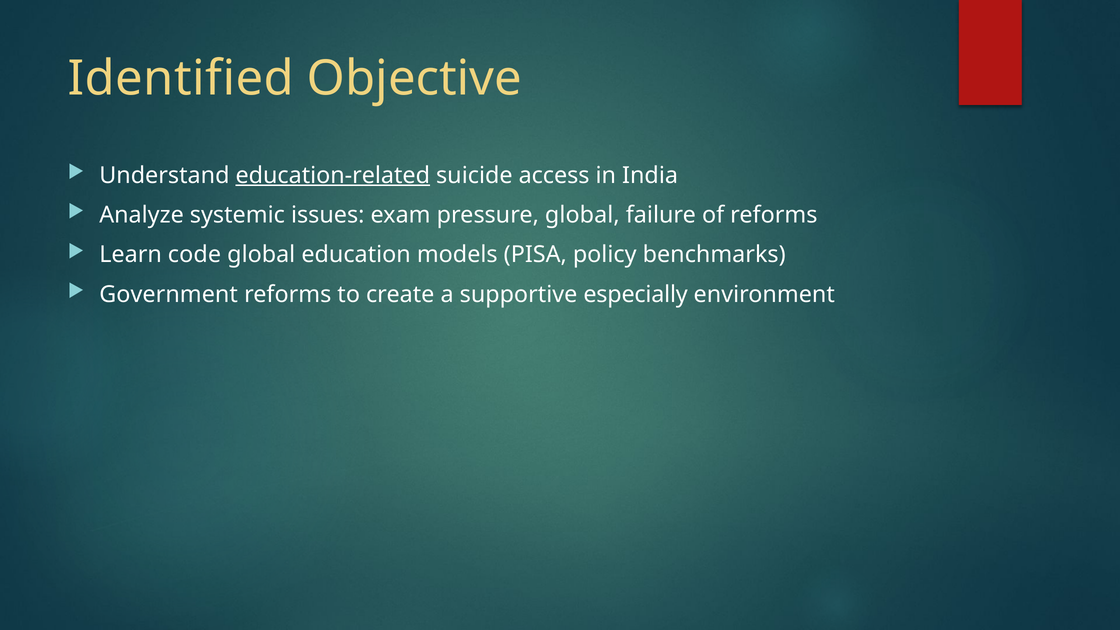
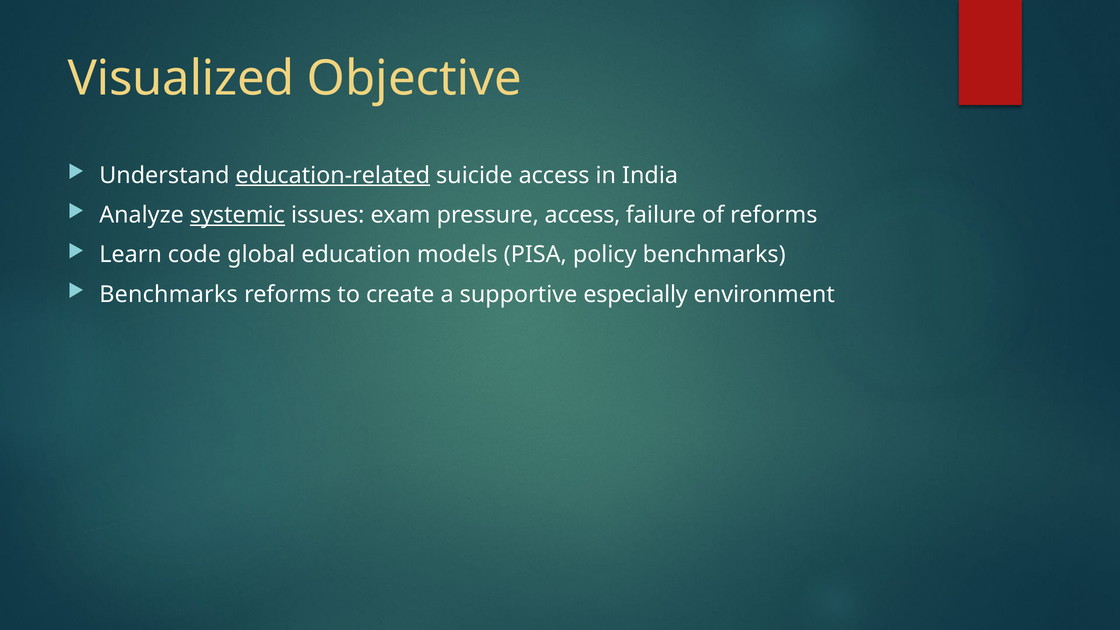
Identified: Identified -> Visualized (181, 79)
systemic underline: none -> present (237, 215)
pressure global: global -> access (583, 215)
Government: Government -> Benchmarks (169, 294)
